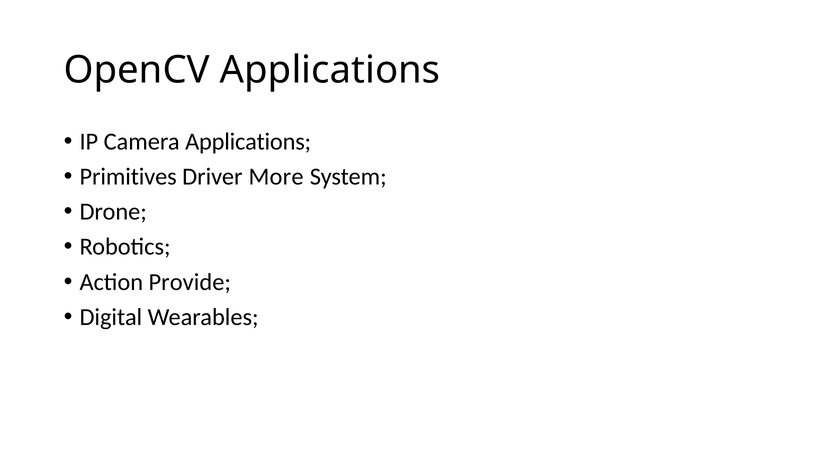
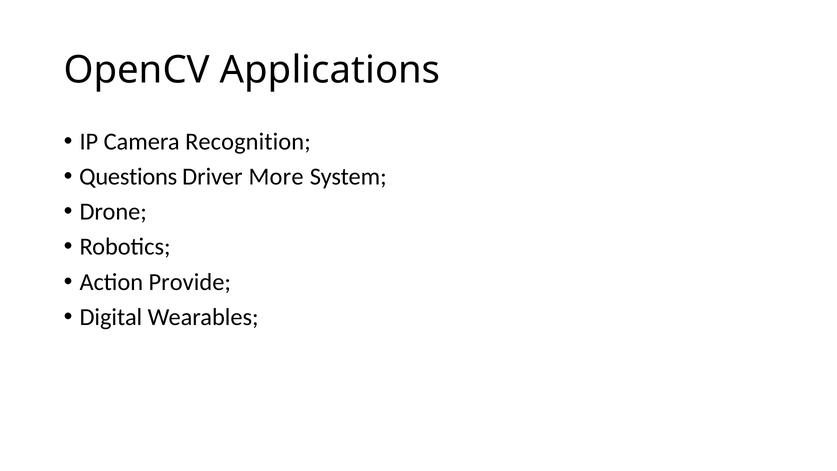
Camera Applications: Applications -> Recognition (248, 142)
Primitives: Primitives -> Questions (128, 177)
